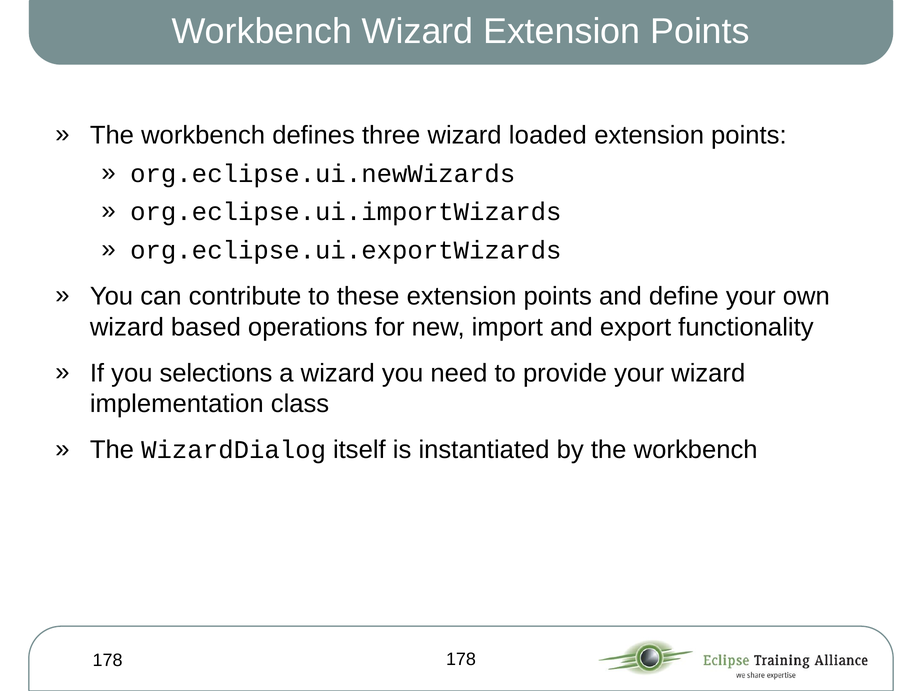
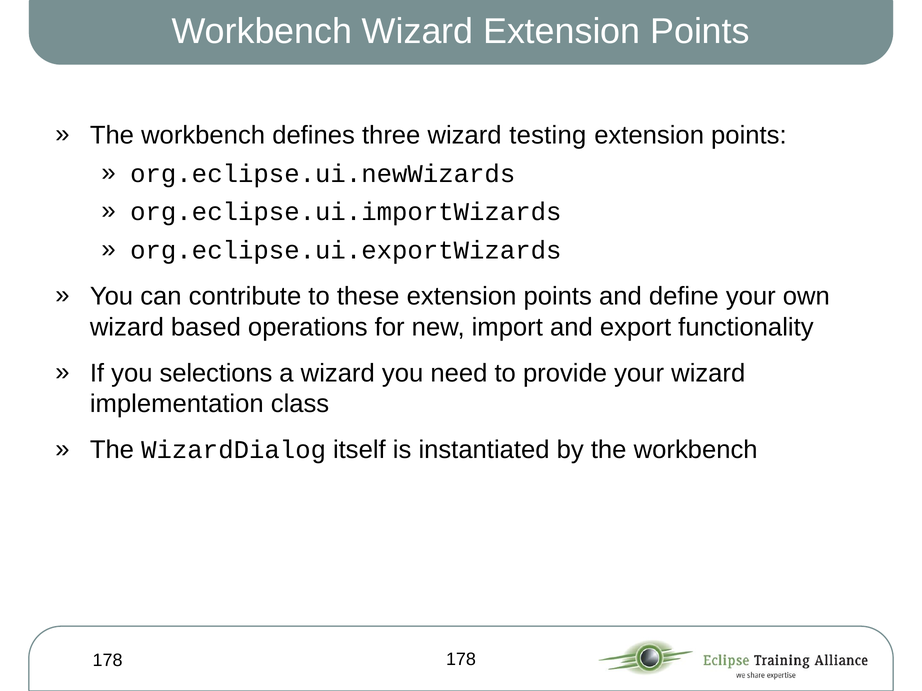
loaded: loaded -> testing (548, 135)
